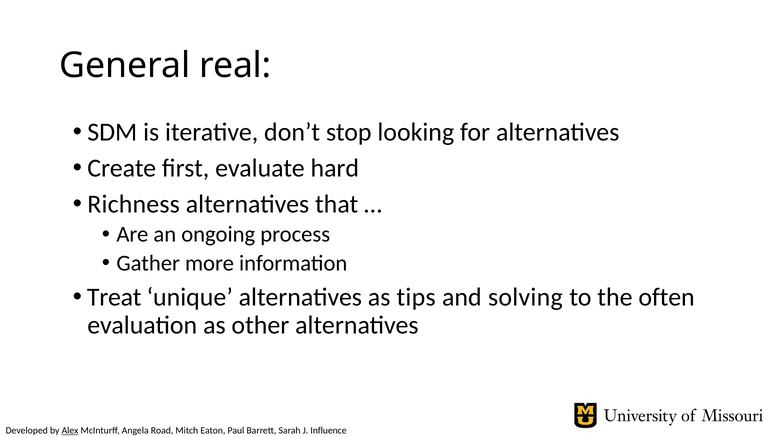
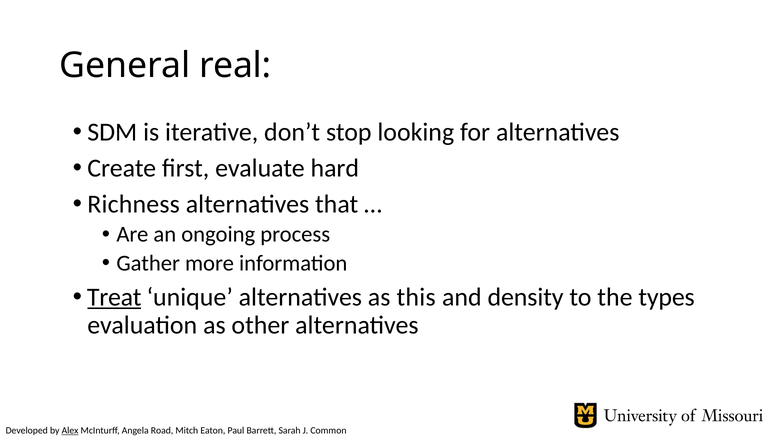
Treat underline: none -> present (114, 297)
tips: tips -> this (416, 297)
solving: solving -> density (526, 297)
often: often -> types (667, 297)
Influence: Influence -> Common (328, 431)
